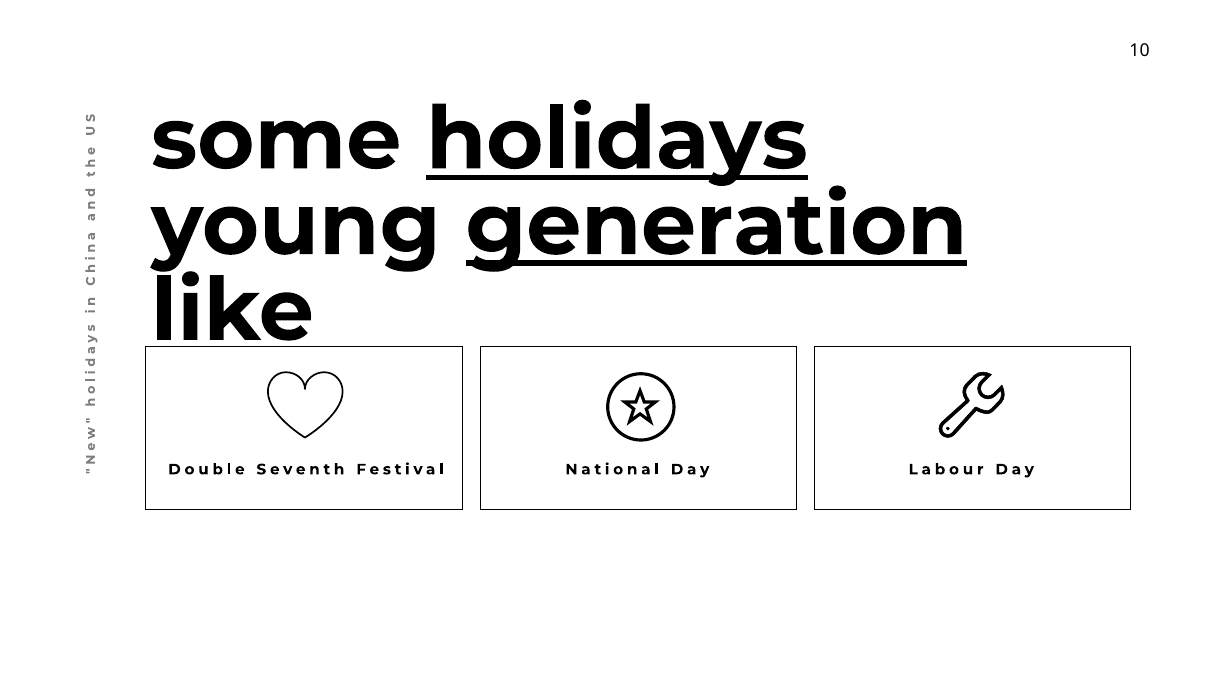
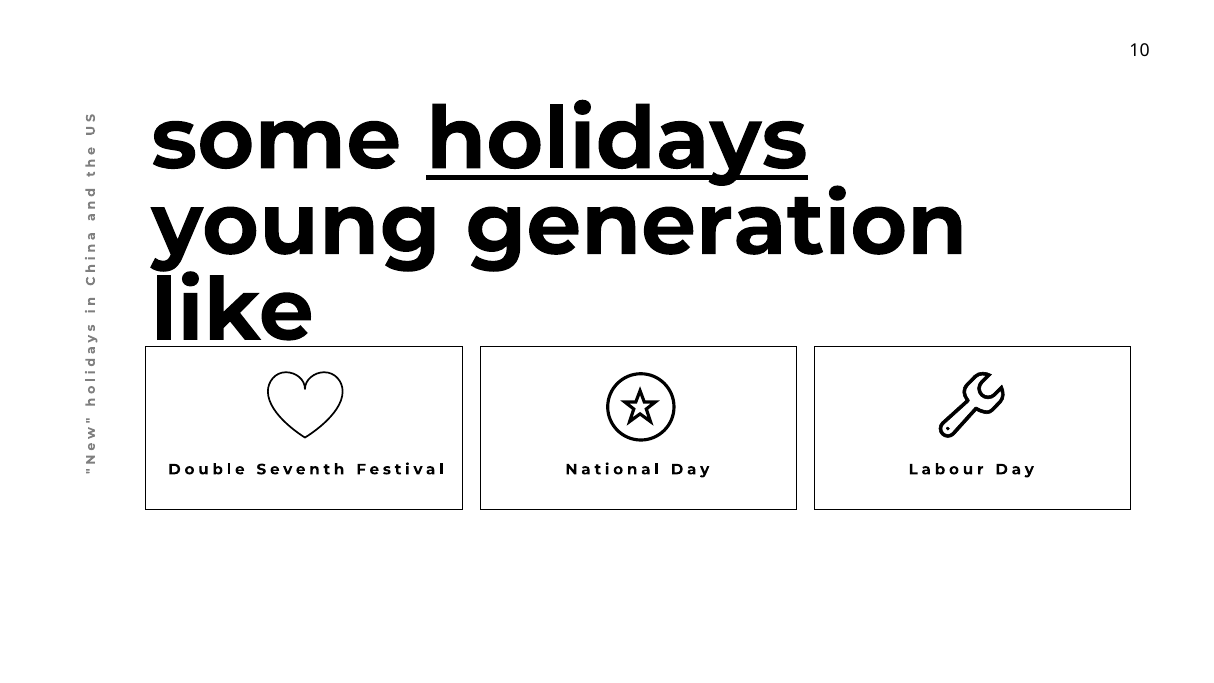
generation underline: present -> none (716, 225)
